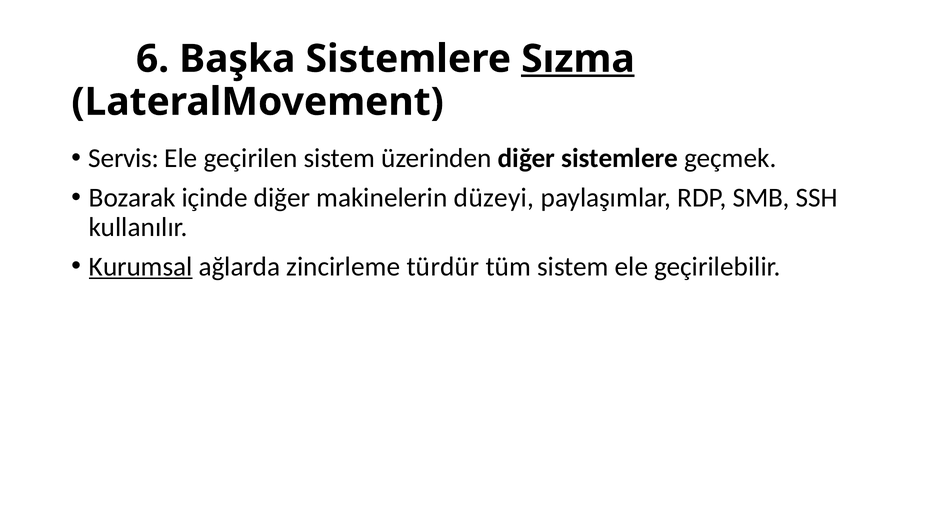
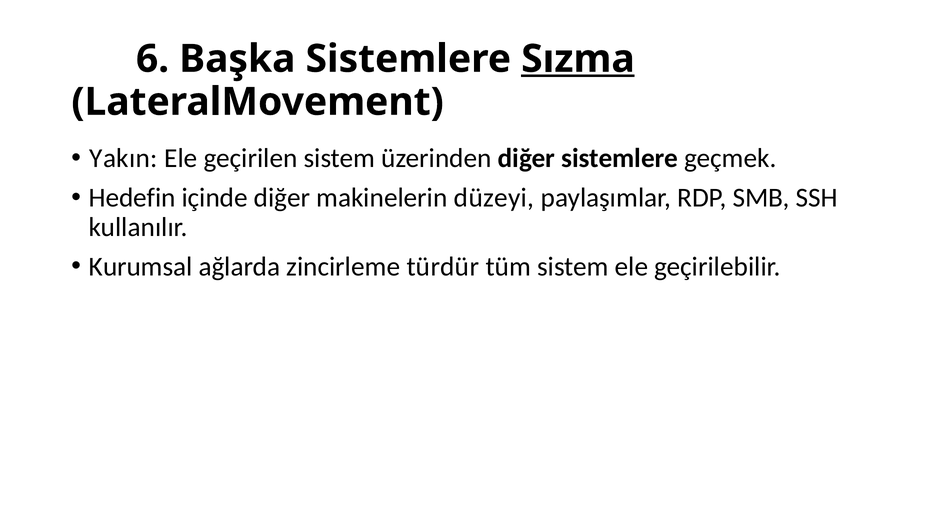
Servis: Servis -> Yakın (123, 158)
Bozarak: Bozarak -> Hedefin (132, 197)
Kurumsal underline: present -> none (141, 266)
